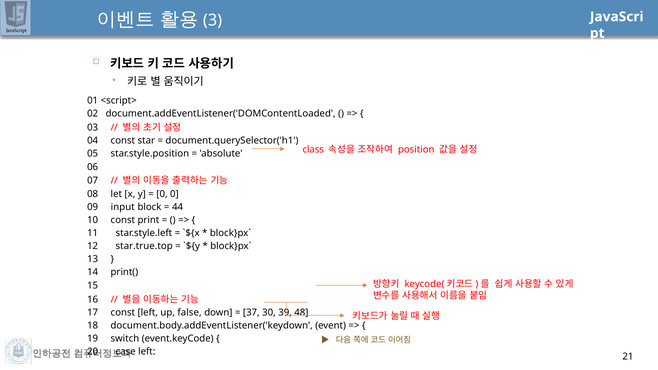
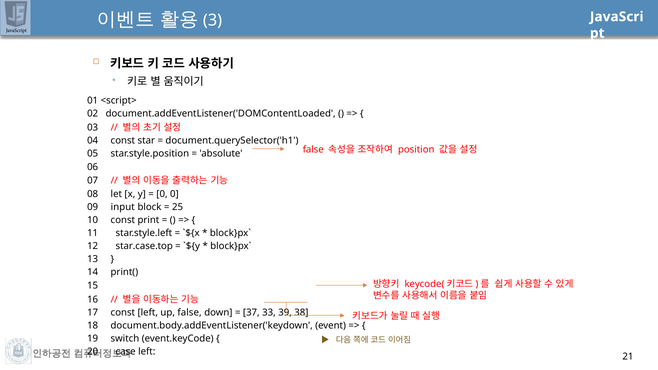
class: class -> false (313, 150)
44: 44 -> 25 (178, 207)
star.true.top: star.true.top -> star.case.top (144, 246)
30: 30 -> 33 (269, 313)
48: 48 -> 38 (301, 313)
